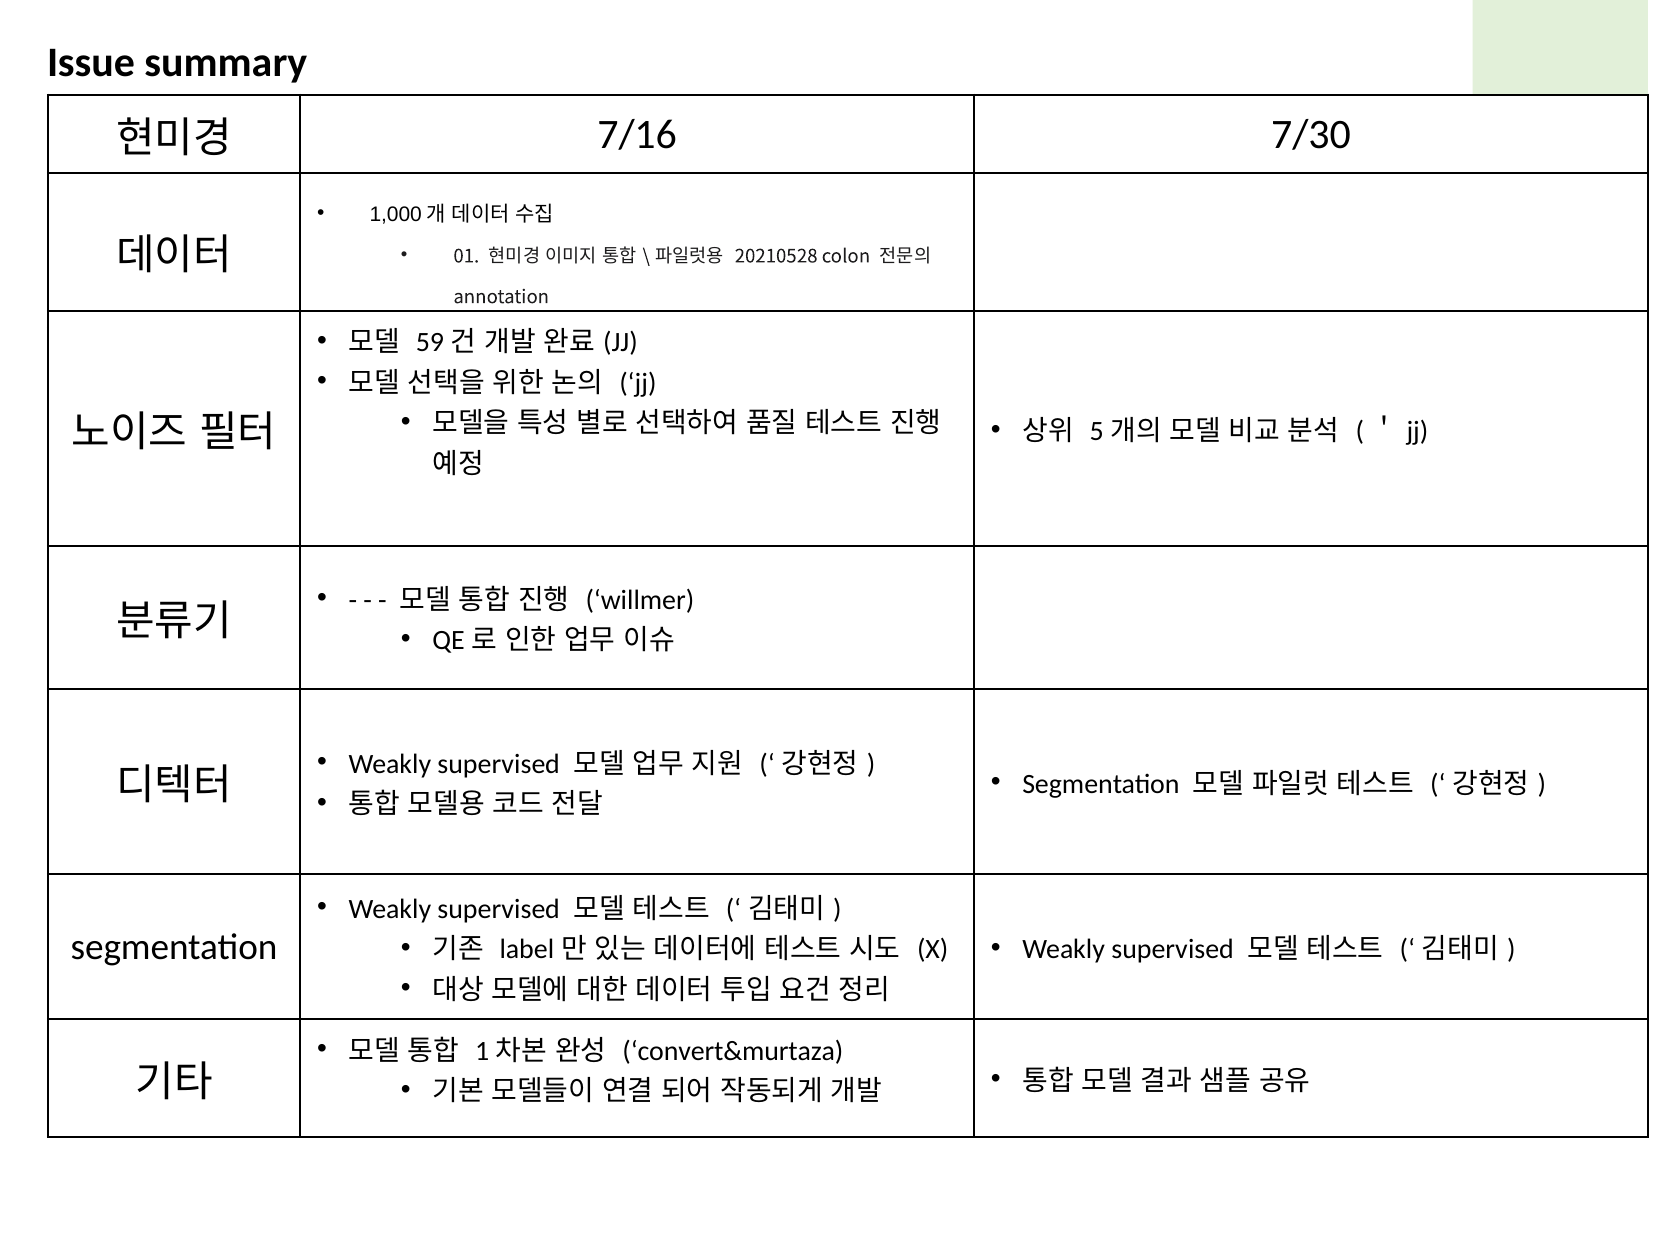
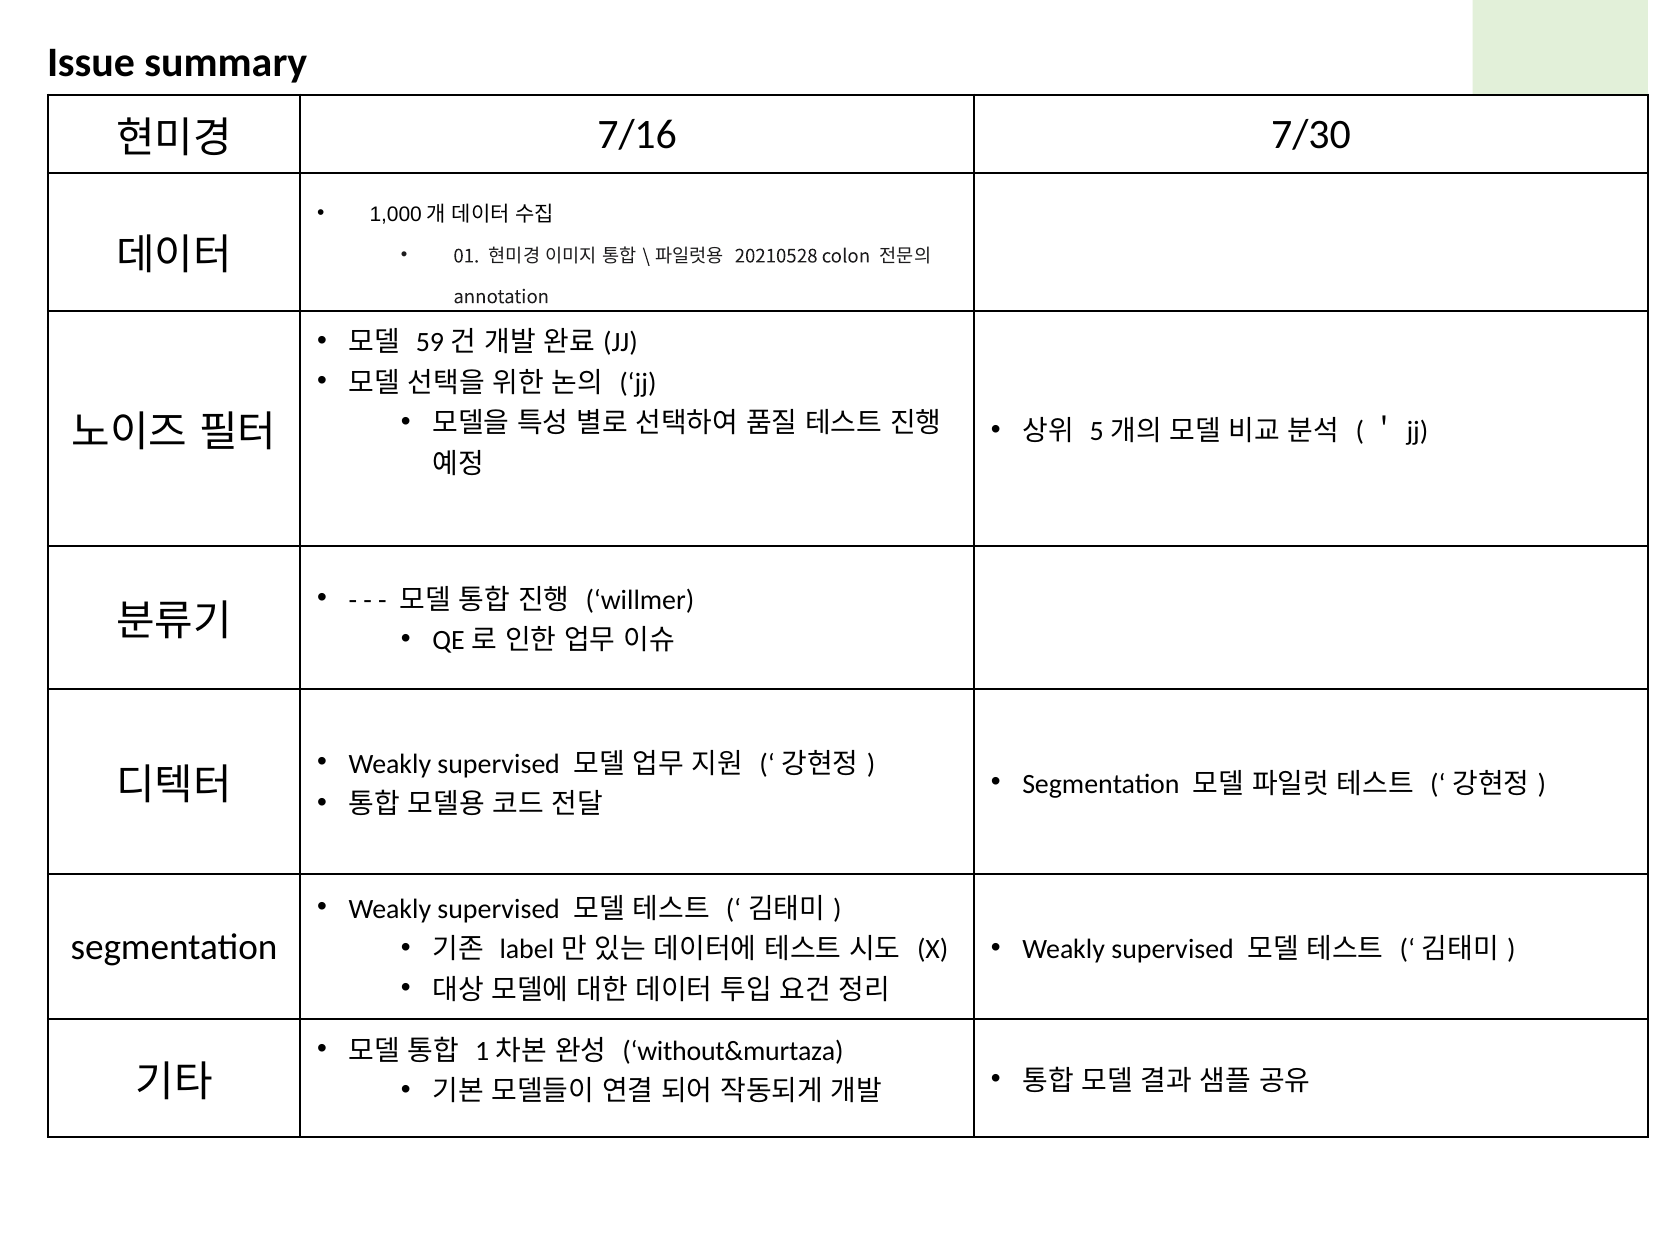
convert&murtaza: convert&murtaza -> without&murtaza (733, 1051)
